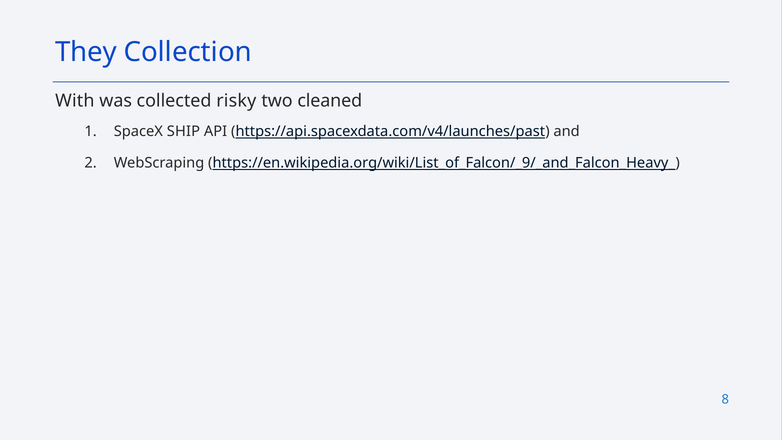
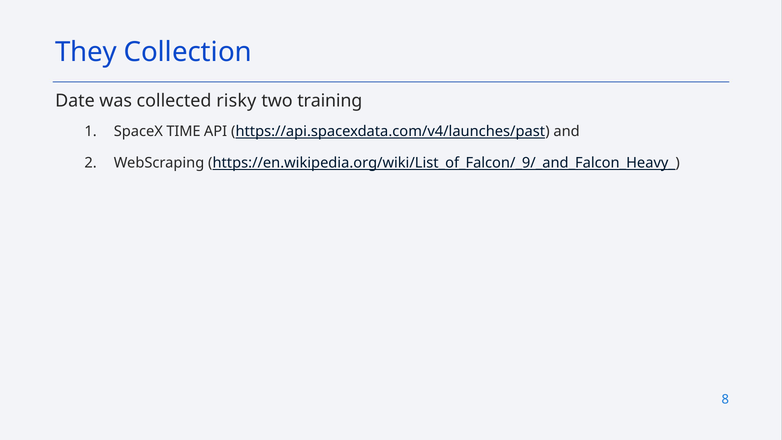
With: With -> Date (75, 101)
cleaned: cleaned -> training (330, 101)
SHIP: SHIP -> TIME (184, 131)
